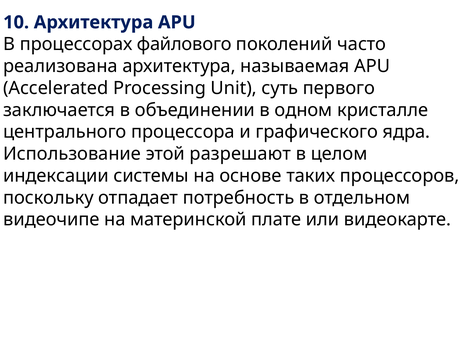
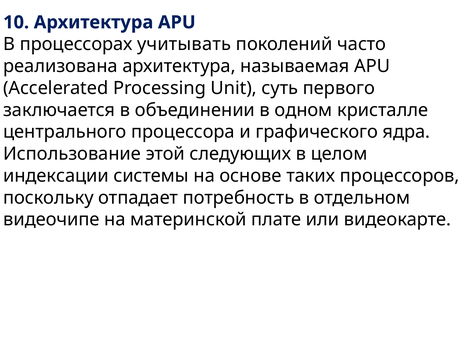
файлового: файлового -> учитывать (184, 44)
разрешают: разрешают -> следующих (240, 154)
